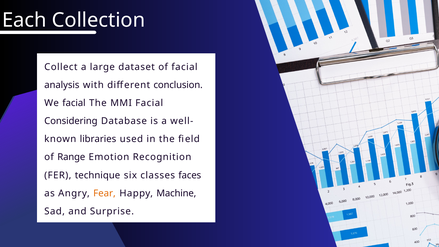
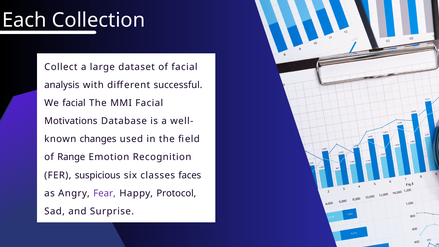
conclusion: conclusion -> successful (178, 85)
Considering: Considering -> Motivations (71, 121)
libraries: libraries -> changes (98, 139)
technique: technique -> suspicious (98, 175)
Fear colour: orange -> purple (104, 193)
Machine: Machine -> Protocol (176, 193)
